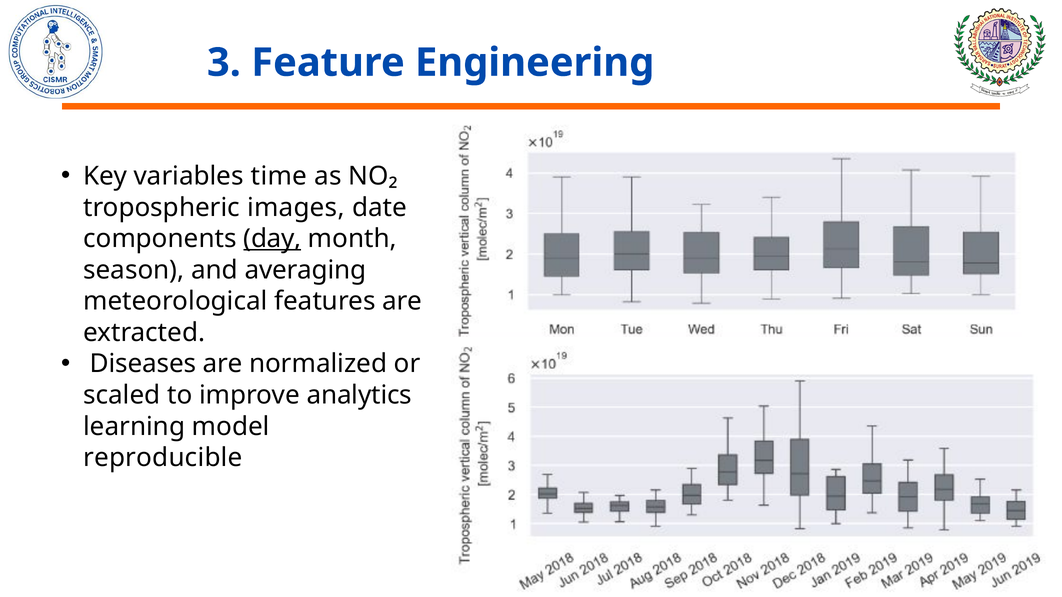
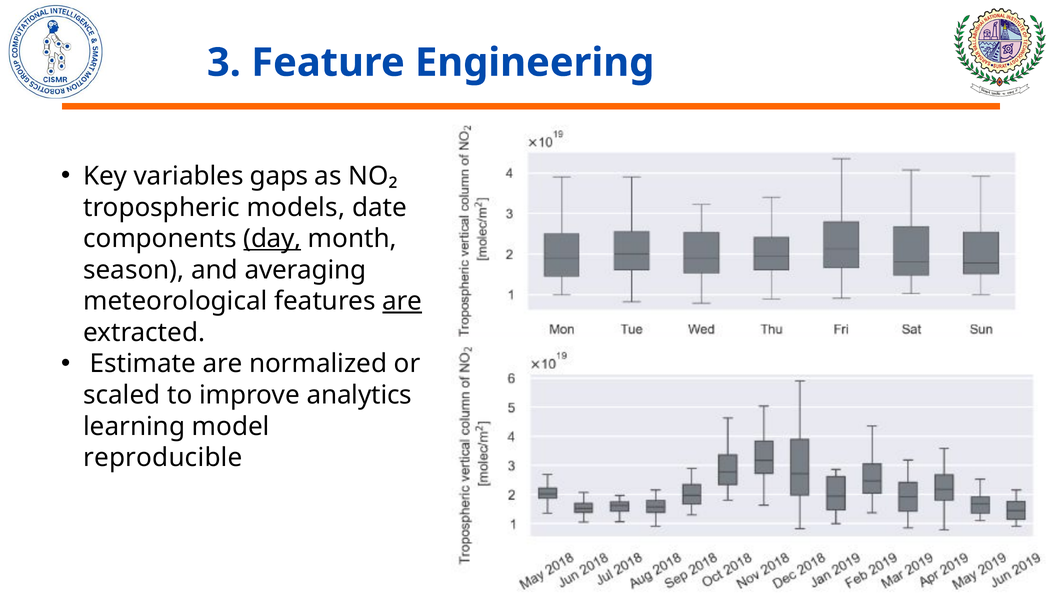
time: time -> gaps (279, 176)
images: images -> models (296, 208)
are underline: none -> present (402, 301)
Diseases: Diseases -> Estimate (143, 364)
